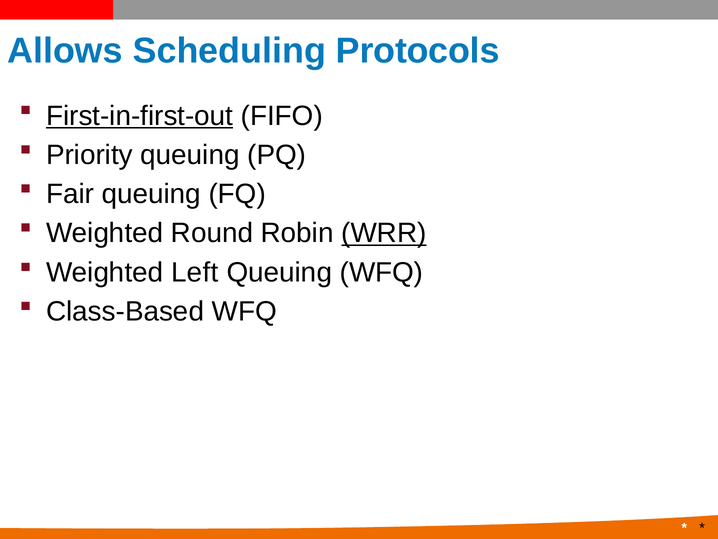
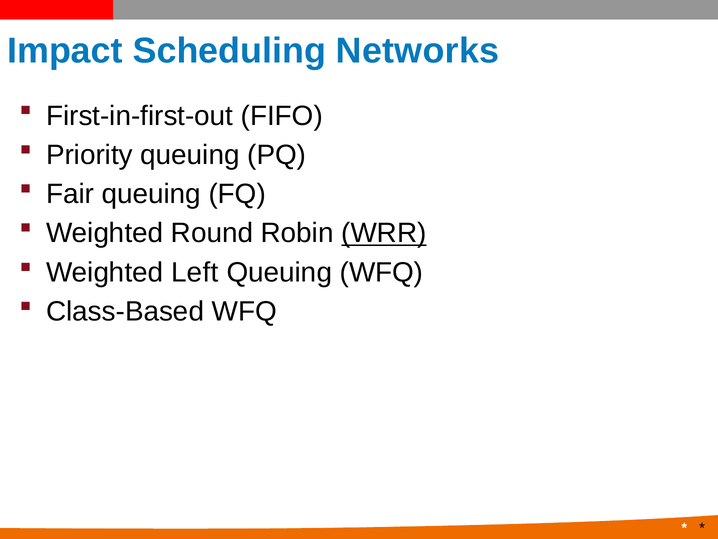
Allows: Allows -> Impact (65, 51)
Protocols: Protocols -> Networks (418, 51)
First-in-first-out underline: present -> none (140, 116)
